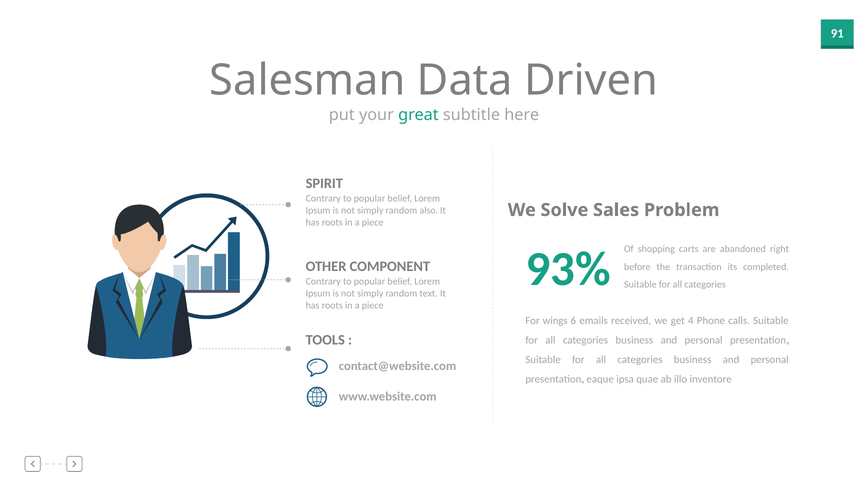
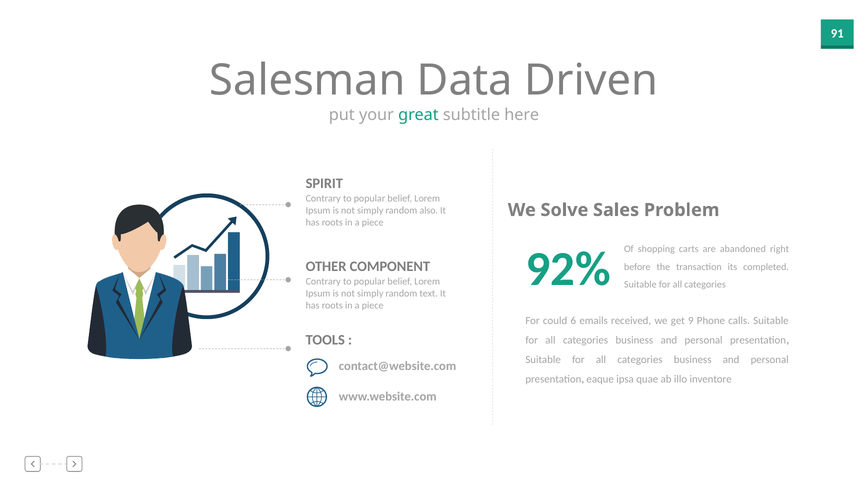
93%: 93% -> 92% (568, 269)
wings: wings -> could (555, 321)
4: 4 -> 9 (691, 321)
